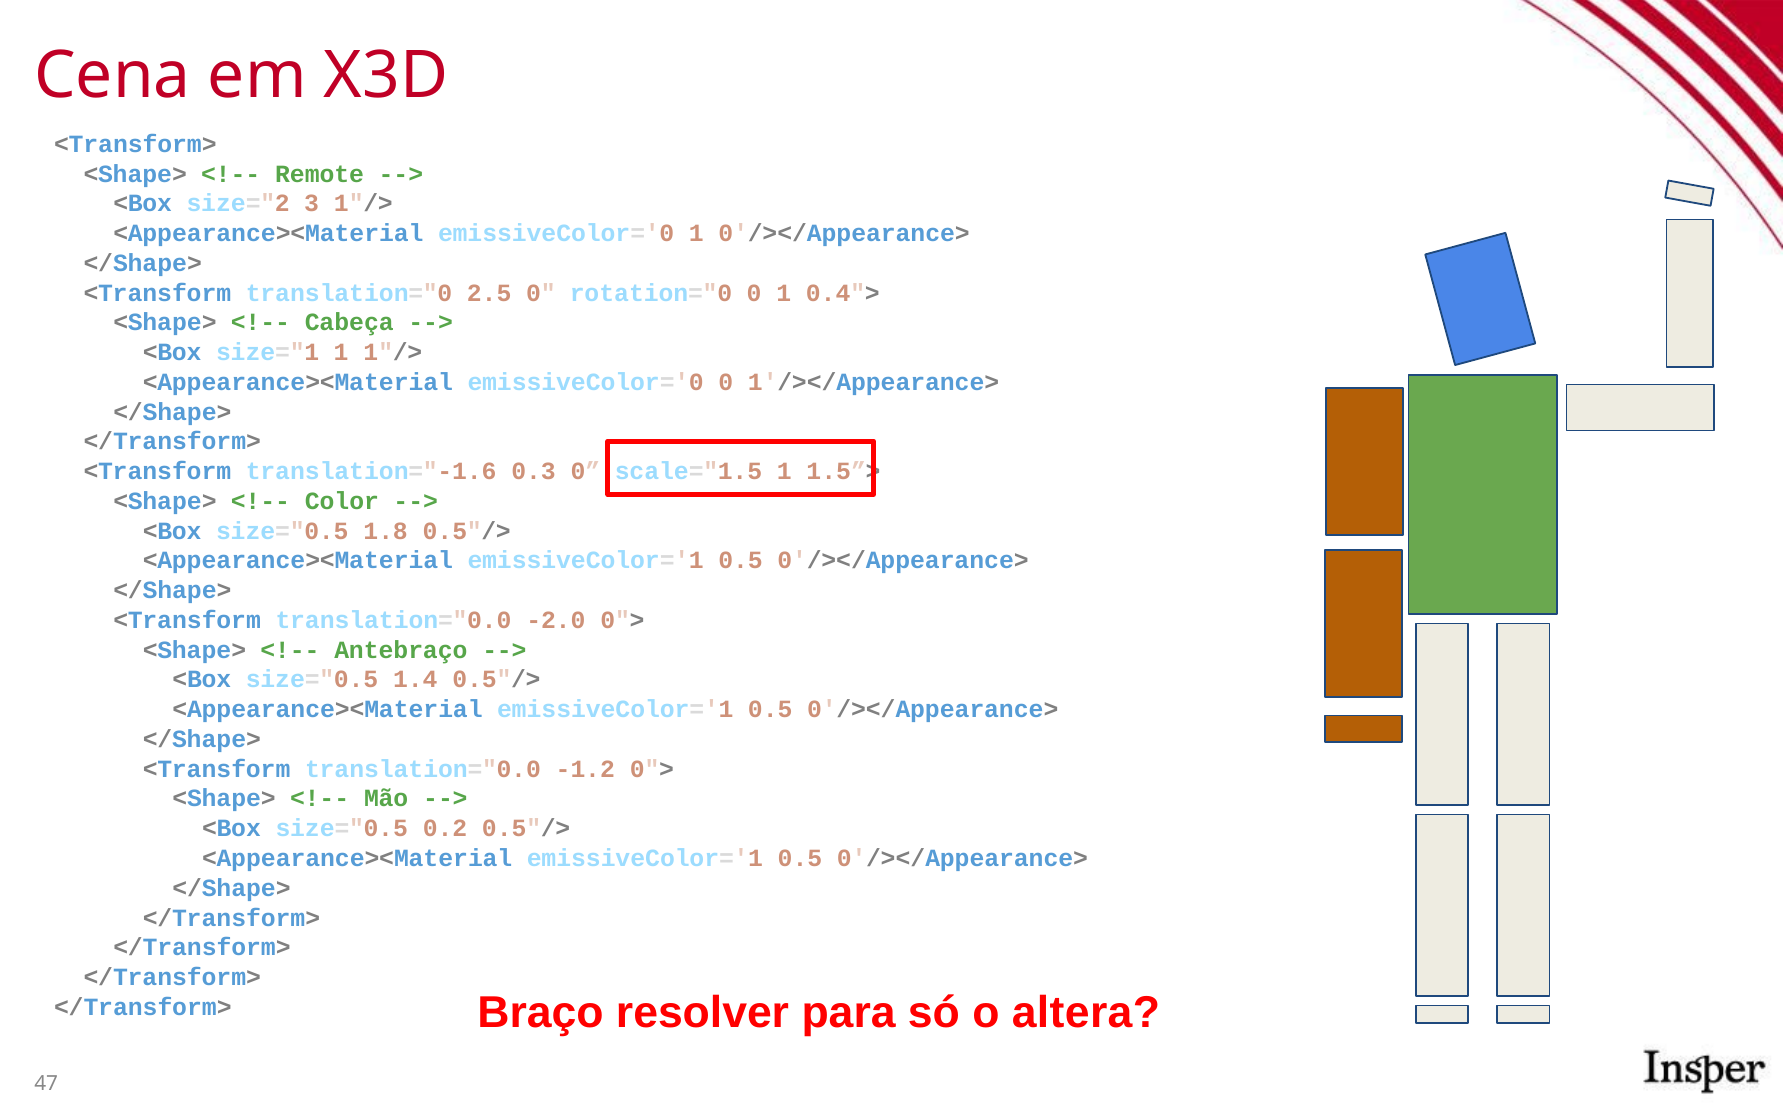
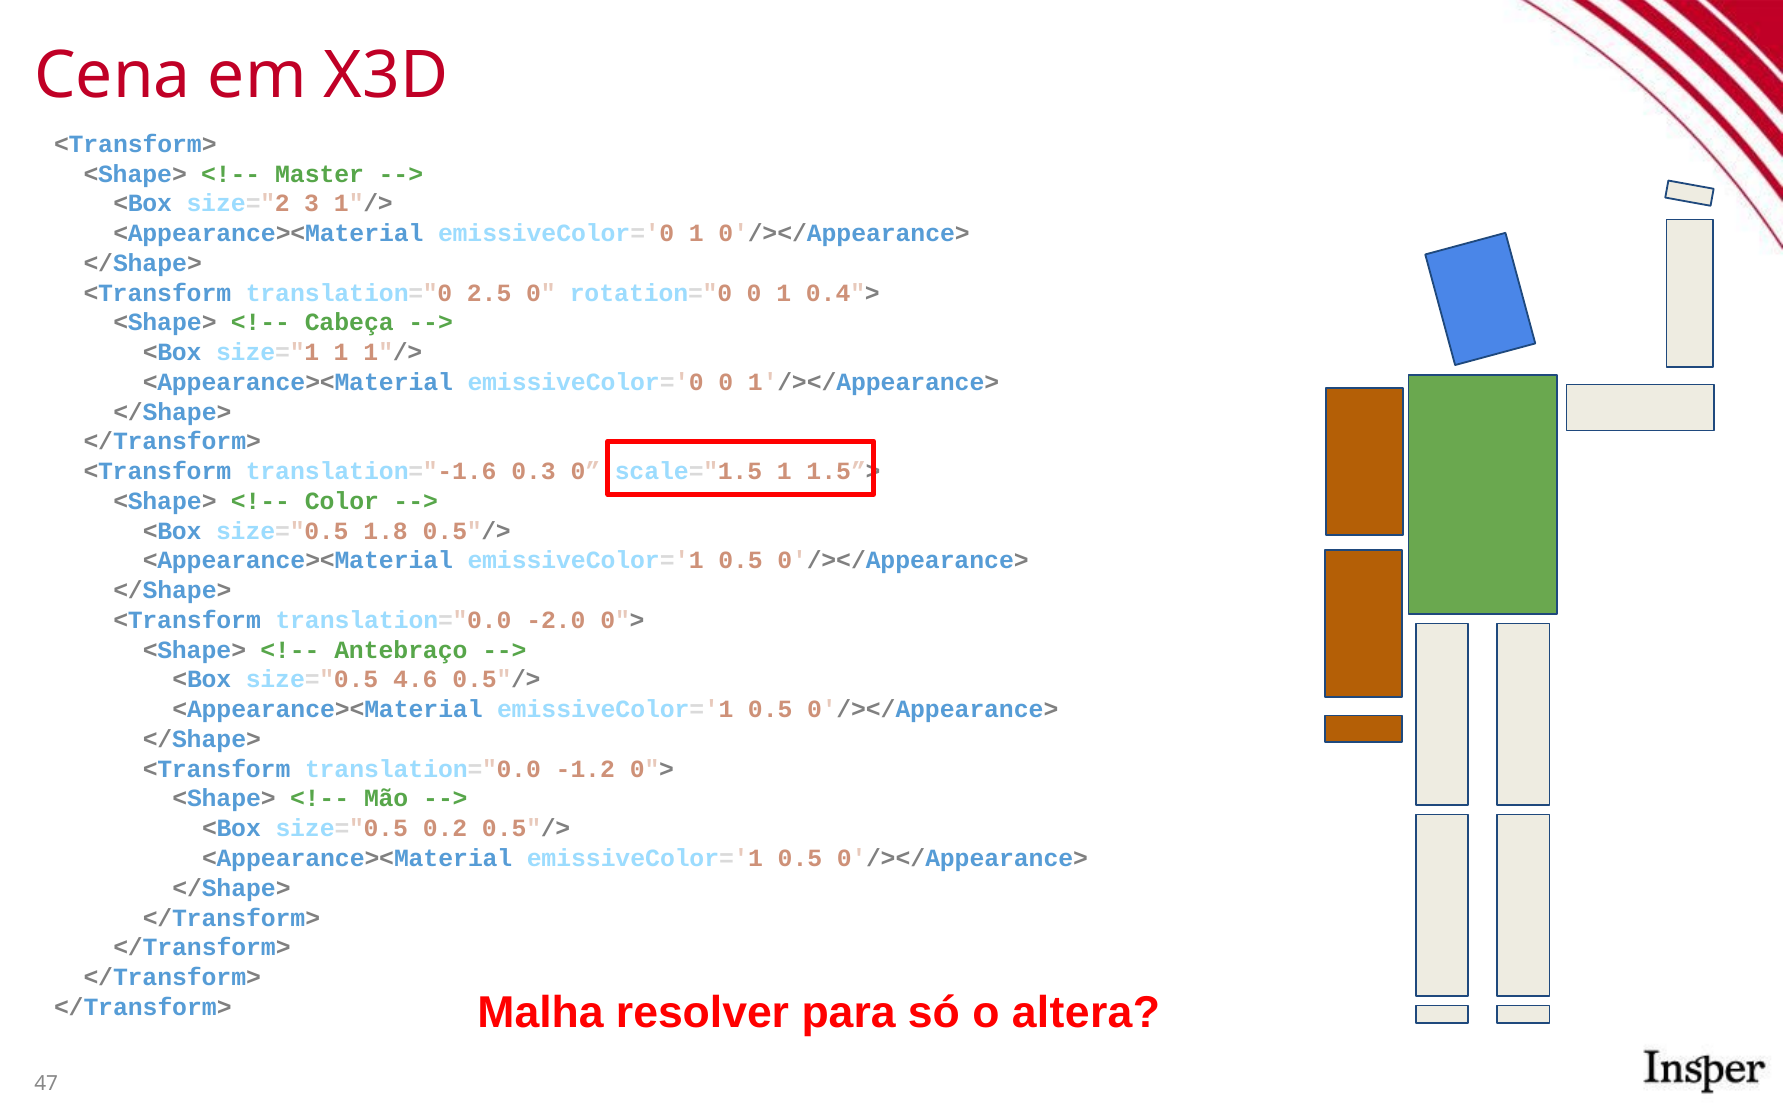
Remote: Remote -> Master (320, 174)
1.4: 1.4 -> 4.6 (415, 680)
Braço: Braço -> Malha (541, 1013)
